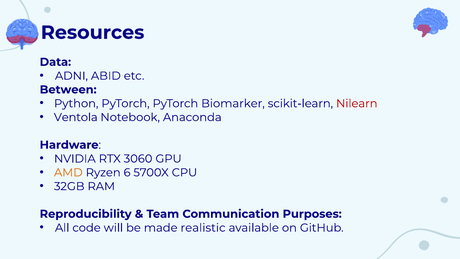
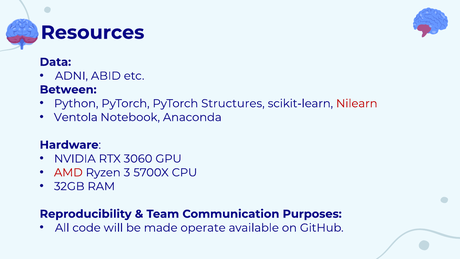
Biomarker: Biomarker -> Structures (233, 103)
AMD colour: orange -> red (68, 172)
6: 6 -> 3 (127, 172)
realistic: realistic -> operate (203, 228)
